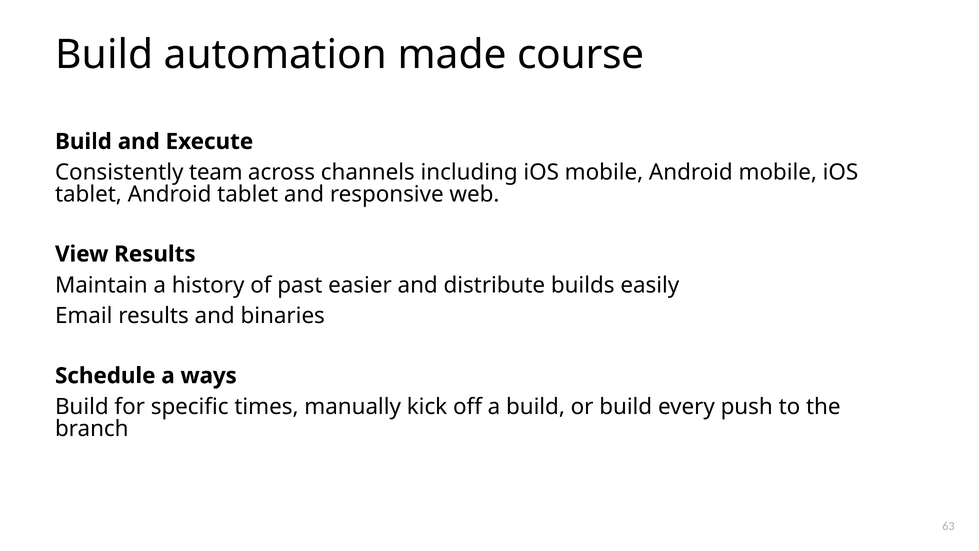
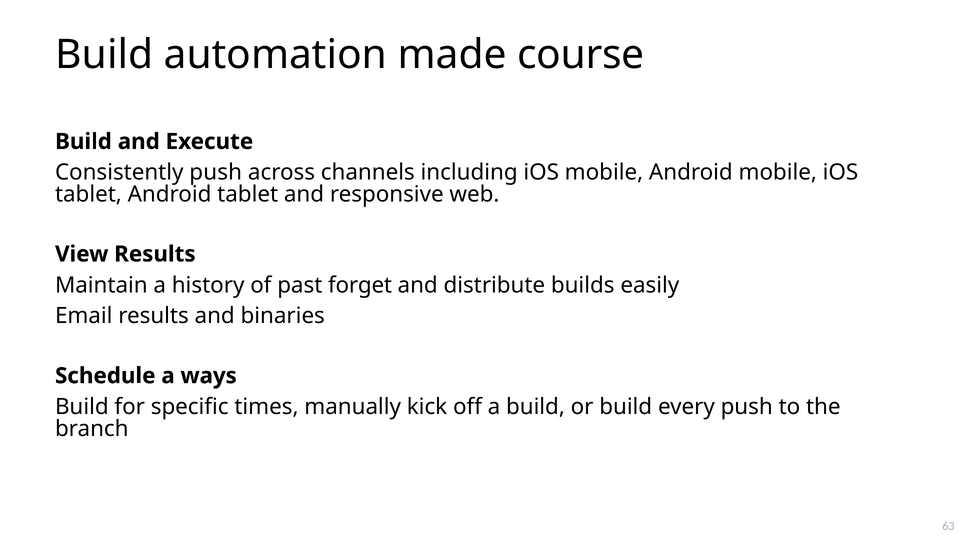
Consistently team: team -> push (216, 172)
easier: easier -> forget (360, 285)
